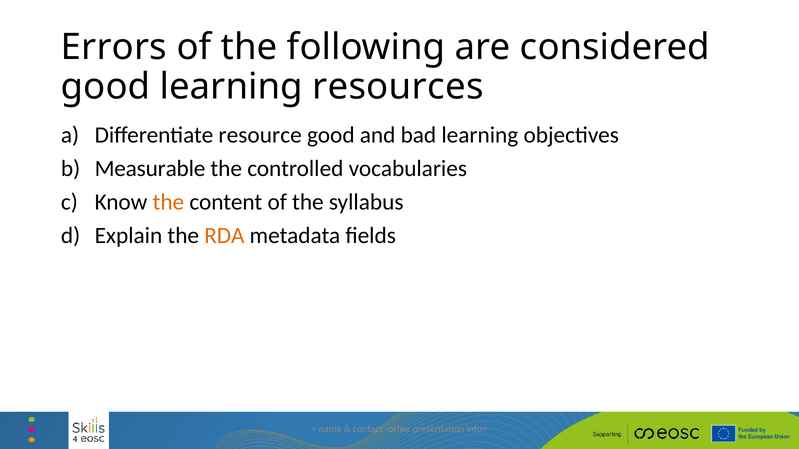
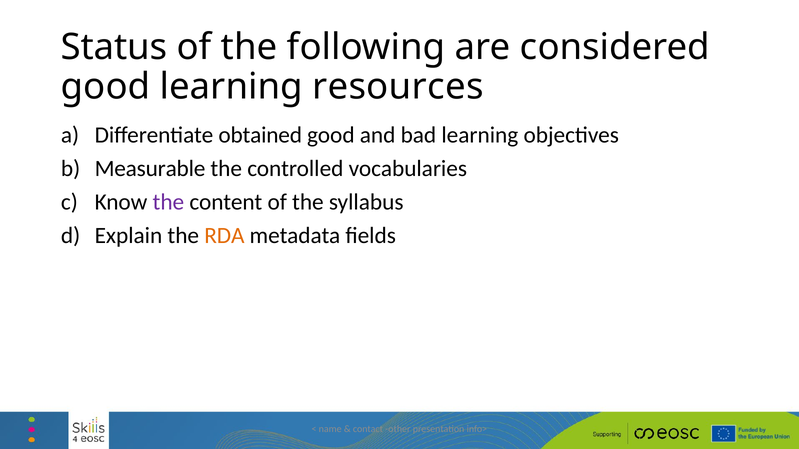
Errors: Errors -> Status (114, 47)
resource: resource -> obtained (260, 135)
the colour: orange -> purple (168, 202)
